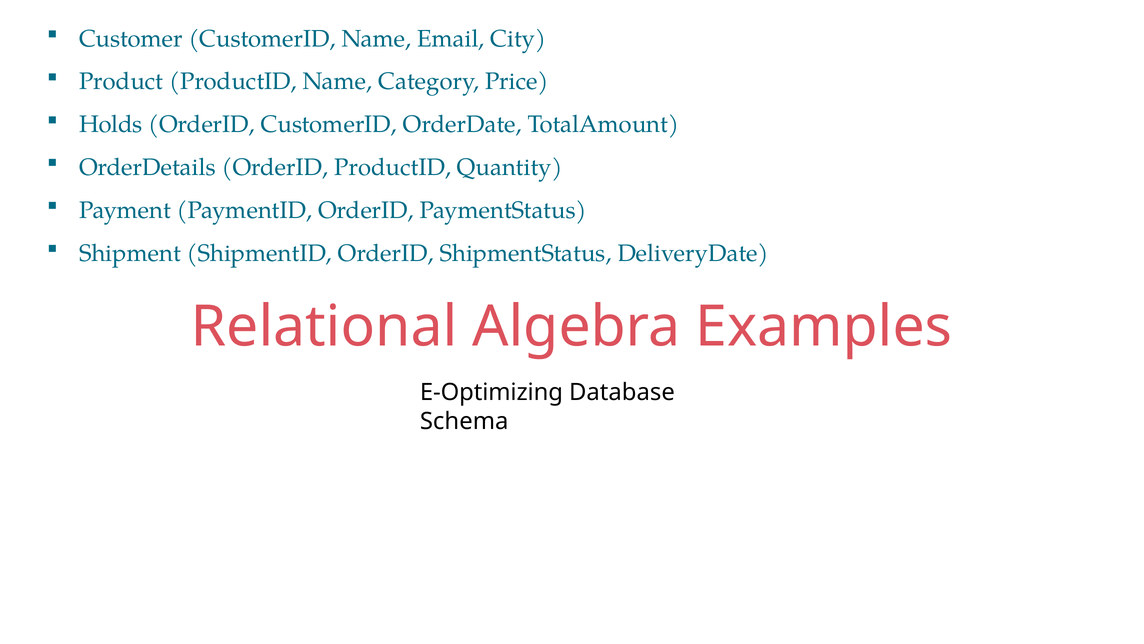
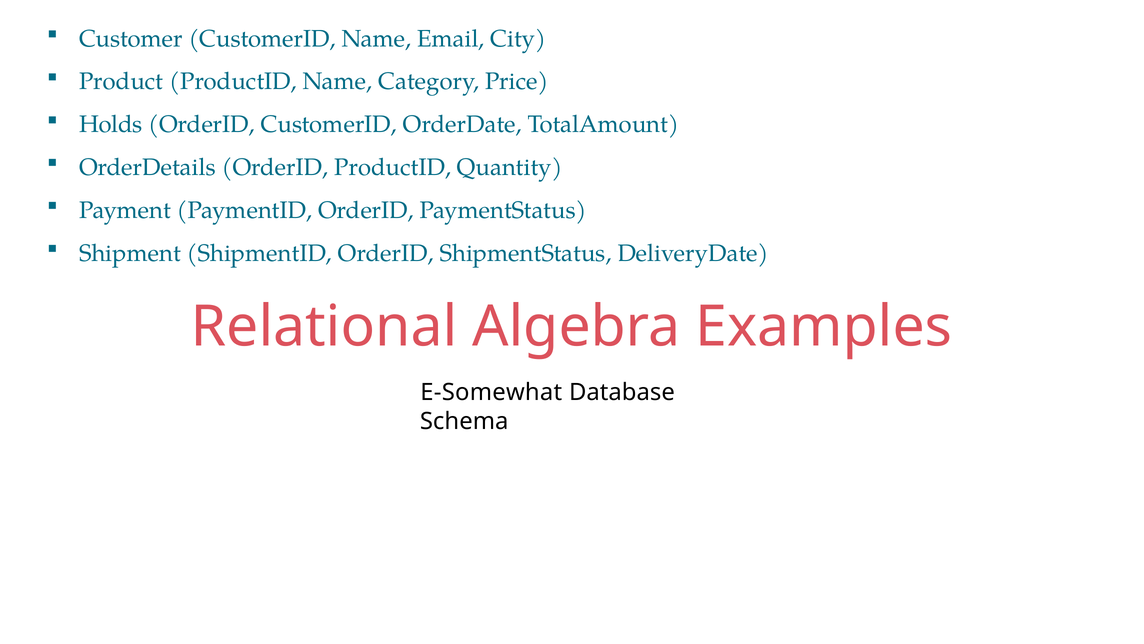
E-Optimizing: E-Optimizing -> E-Somewhat (491, 392)
